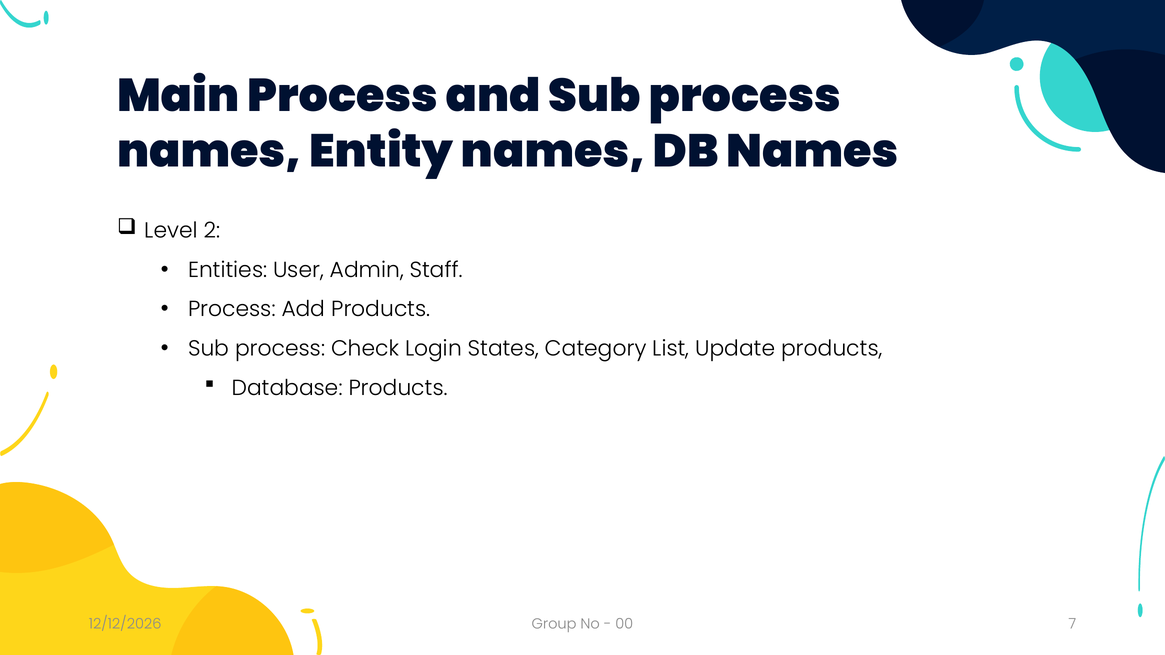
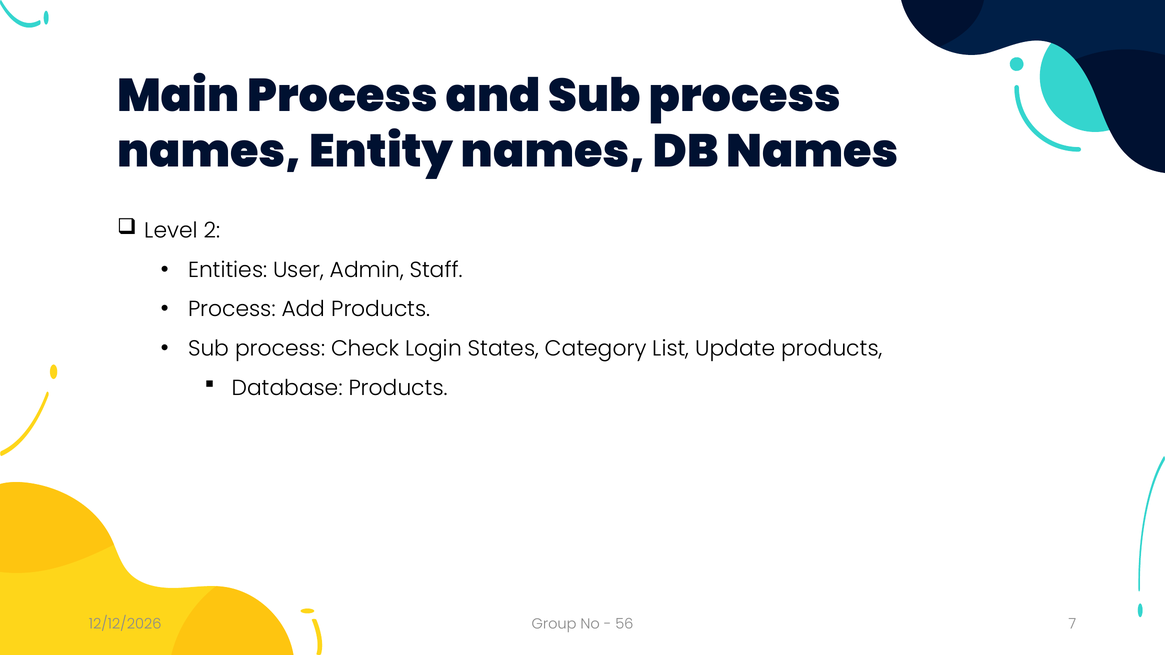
00: 00 -> 56 (624, 624)
